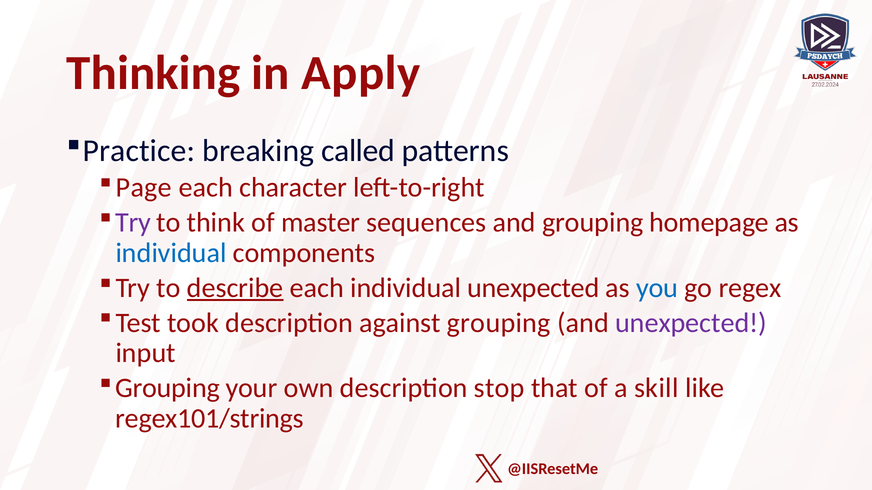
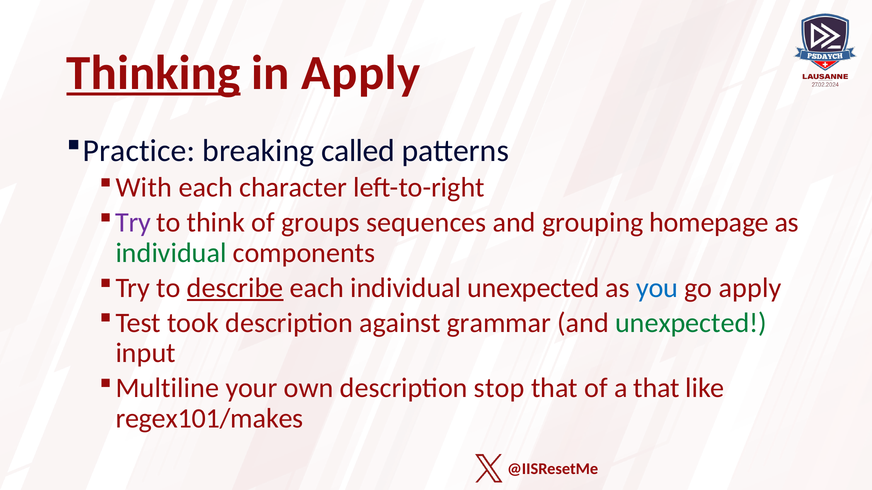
Thinking underline: none -> present (153, 73)
Page: Page -> With (144, 188)
master: master -> groups (320, 223)
individual colour: blue -> green (171, 253)
go regex: regex -> apply (750, 288)
against grouping: grouping -> grammar (499, 323)
unexpected colour: purple -> green (691, 323)
Grouping: Grouping -> Multiline (167, 388)
a skill: skill -> that (657, 388)
regex101/strings: regex101/strings -> regex101/makes (209, 419)
